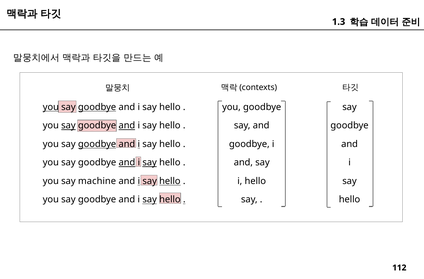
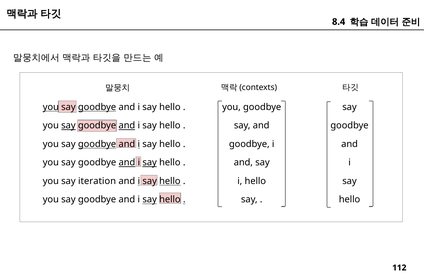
1.3: 1.3 -> 8.4 (339, 22)
machine: machine -> iteration (97, 181)
